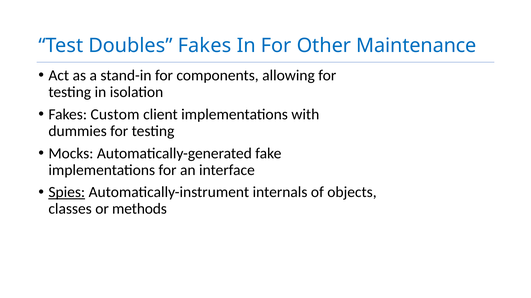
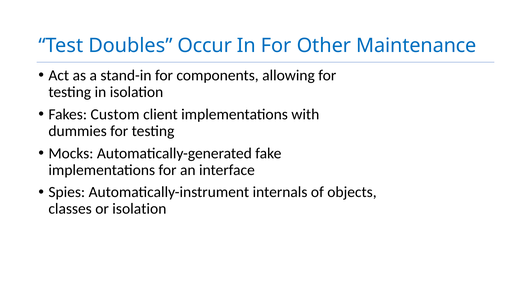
Doubles Fakes: Fakes -> Occur (205, 46)
Spies underline: present -> none (67, 193)
or methods: methods -> isolation (139, 209)
